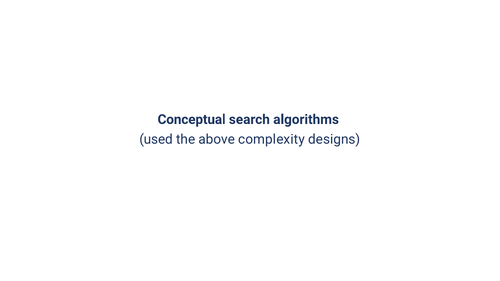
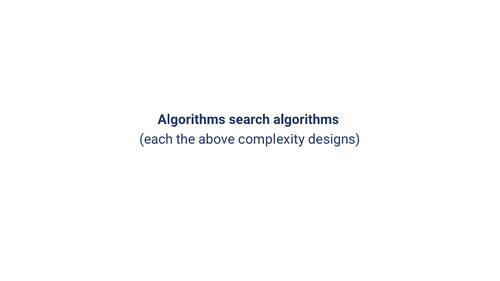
Conceptual: Conceptual -> Algorithms (192, 120)
used: used -> each (156, 139)
